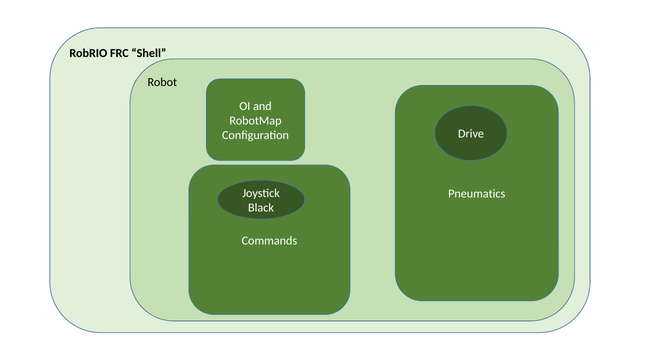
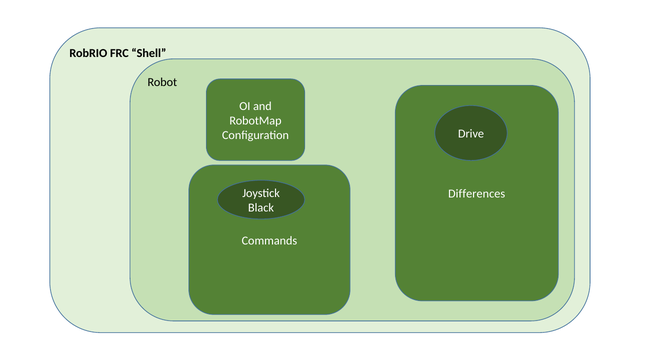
Pneumatics: Pneumatics -> Differences (477, 194)
